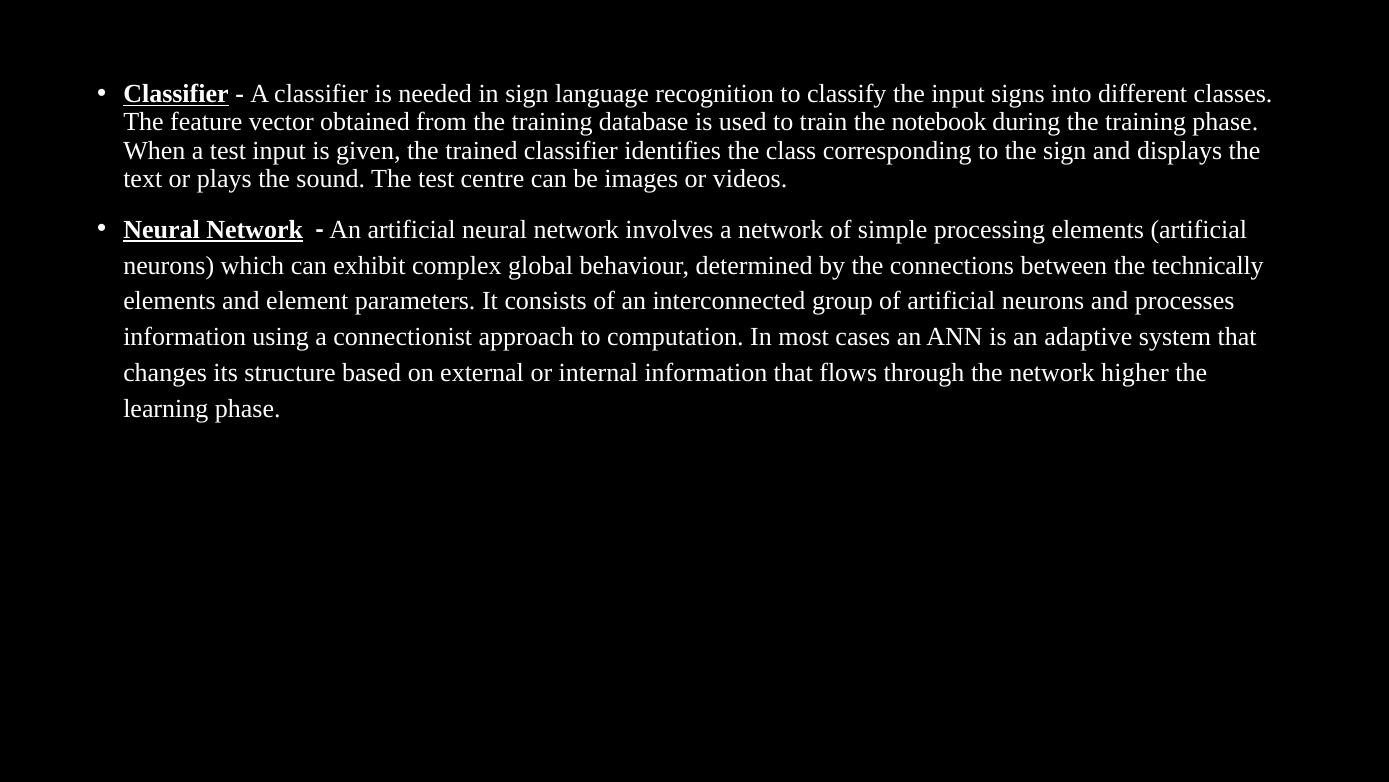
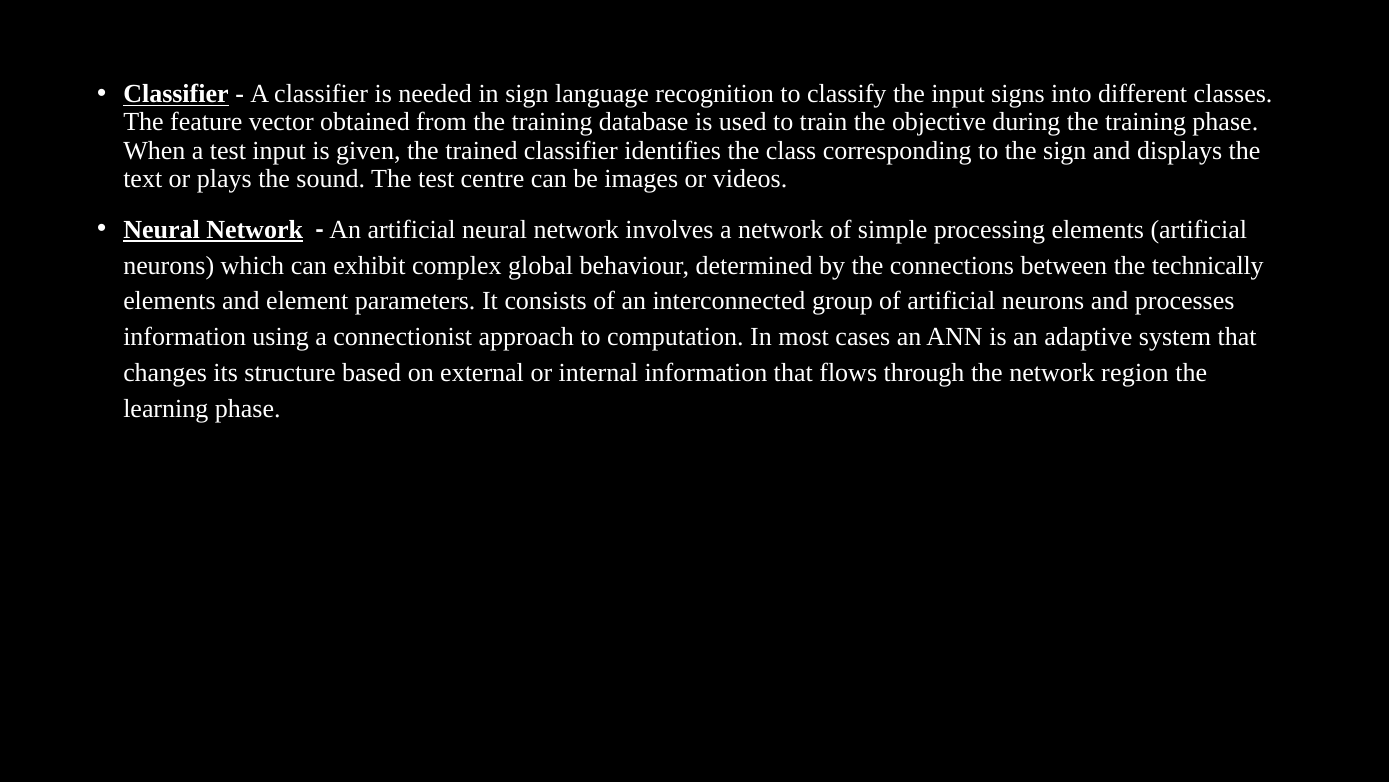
notebook: notebook -> objective (939, 122)
higher: higher -> region (1135, 373)
